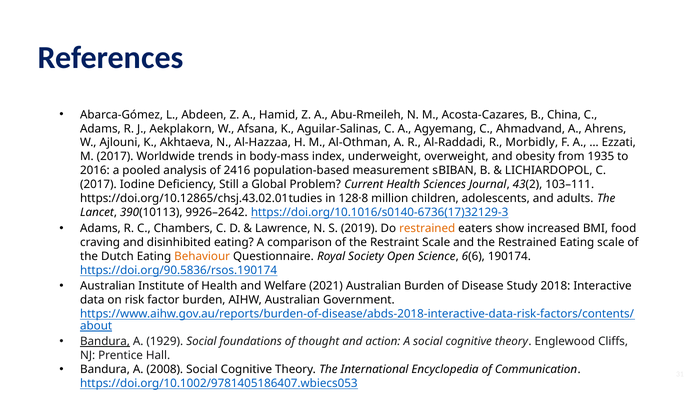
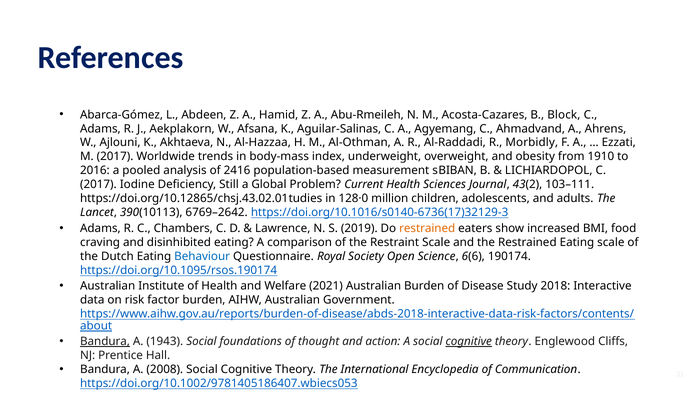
China: China -> Block (564, 115)
1935: 1935 -> 1910 (601, 157)
128·8: 128·8 -> 128·0 (353, 199)
9926–2642: 9926–2642 -> 6769–2642 (217, 213)
Behaviour colour: orange -> blue (202, 256)
https://doi.org/90.5836/rsos.190174: https://doi.org/90.5836/rsos.190174 -> https://doi.org/10.1095/rsos.190174 (179, 270)
1929: 1929 -> 1943 (165, 342)
cognitive underline: none -> present (469, 342)
